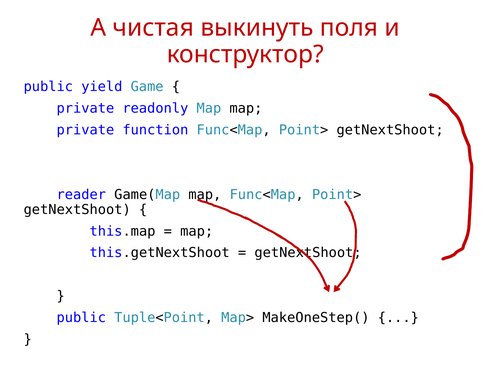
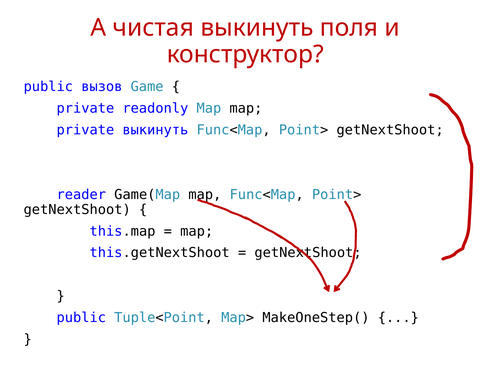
yield: yield -> вызов (102, 87)
private function: function -> выкинуть (155, 130)
